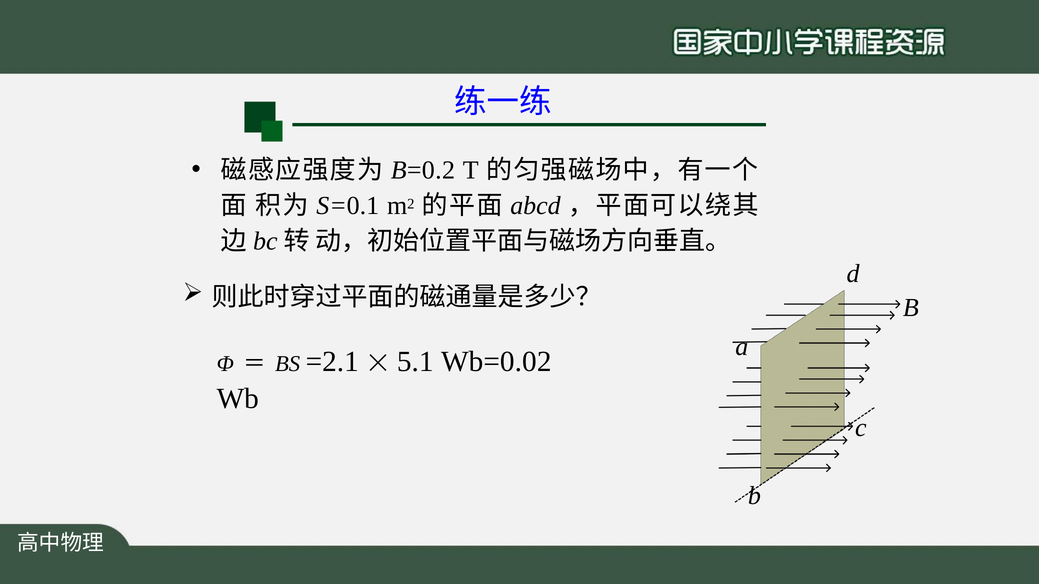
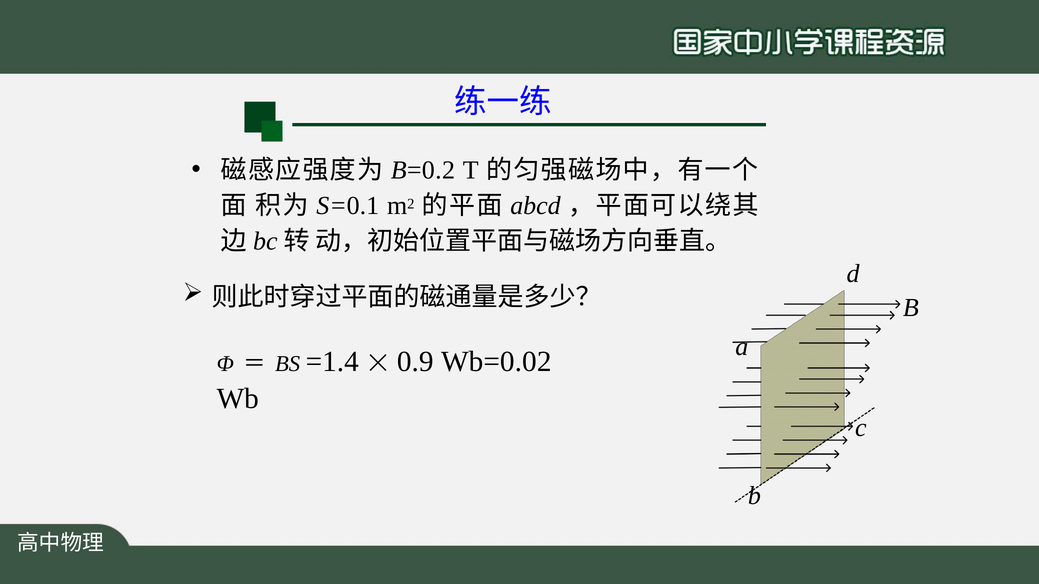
=2.1: =2.1 -> =1.4 (332, 362)
5.1: 5.1 -> 0.9 (415, 362)
